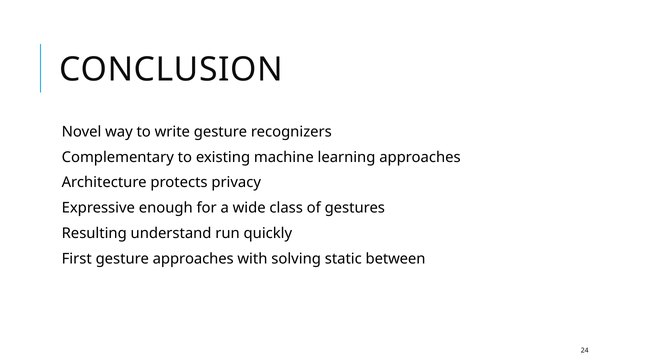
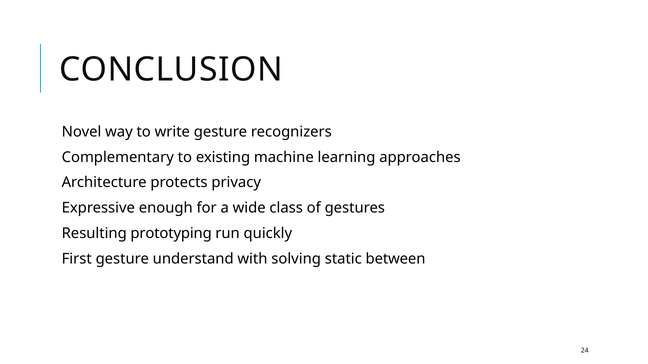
understand: understand -> prototyping (171, 234)
gesture approaches: approaches -> understand (193, 259)
